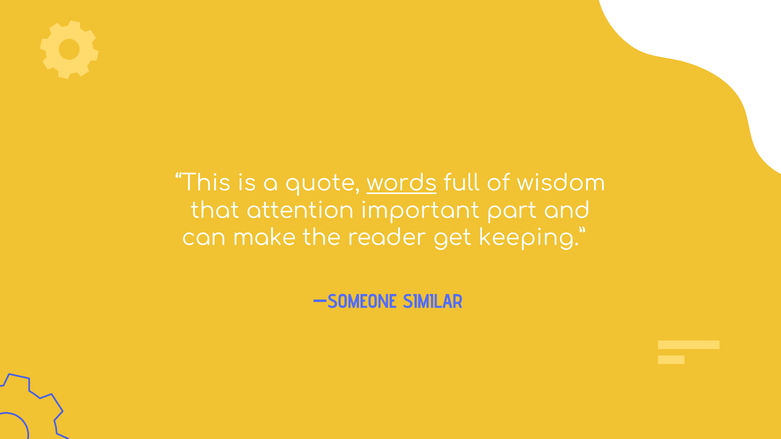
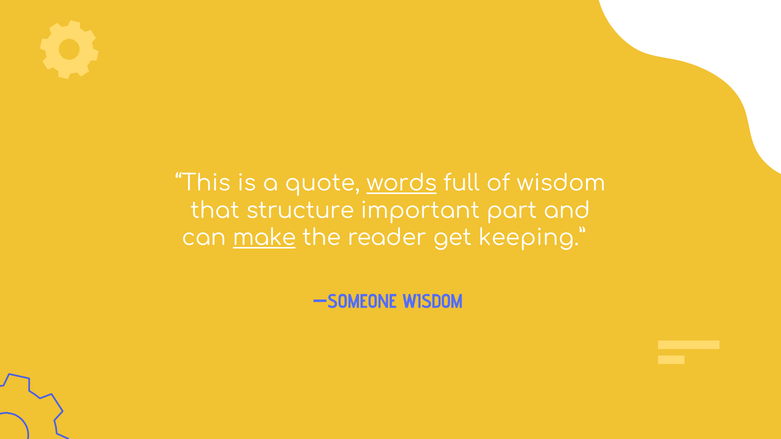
attention: attention -> structure (300, 211)
make underline: none -> present (264, 238)
—SOMEONE SIMILAR: SIMILAR -> WISDOM (433, 302)
